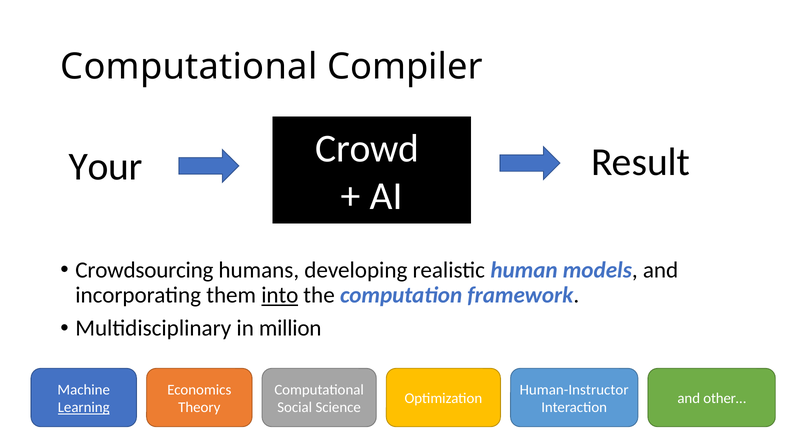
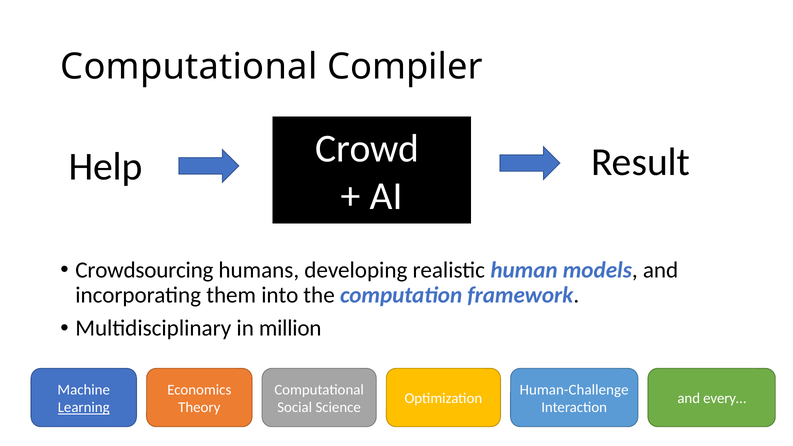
Your: Your -> Help (106, 167)
into underline: present -> none (280, 295)
Human-Instructor: Human-Instructor -> Human-Challenge (574, 390)
other…: other… -> every… (725, 399)
